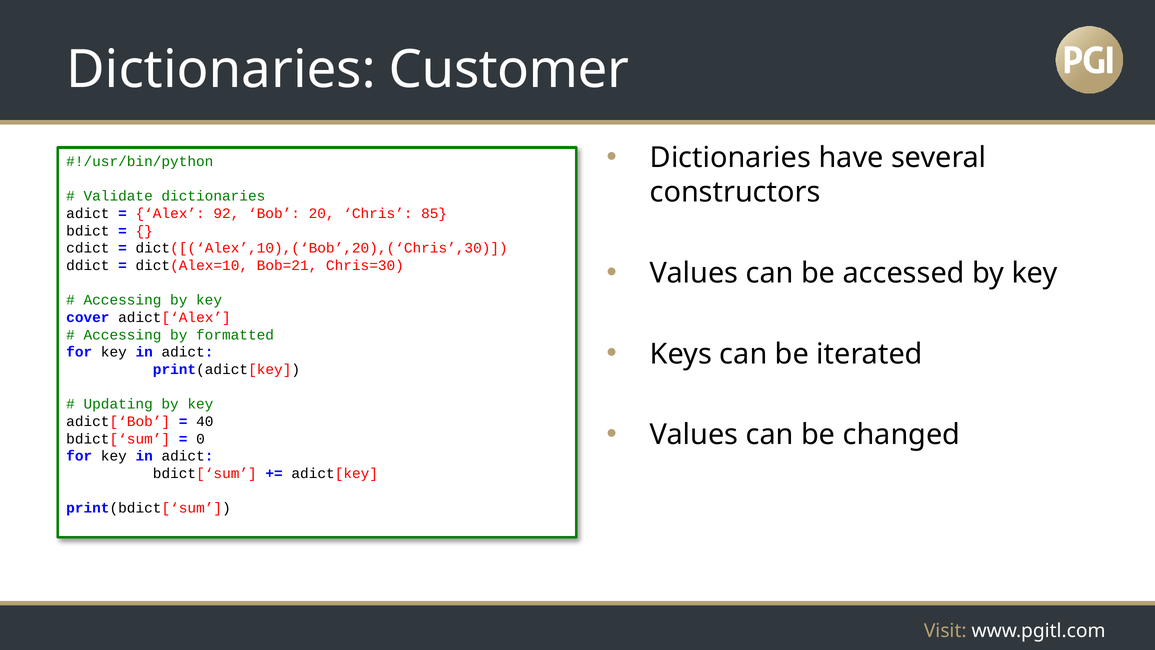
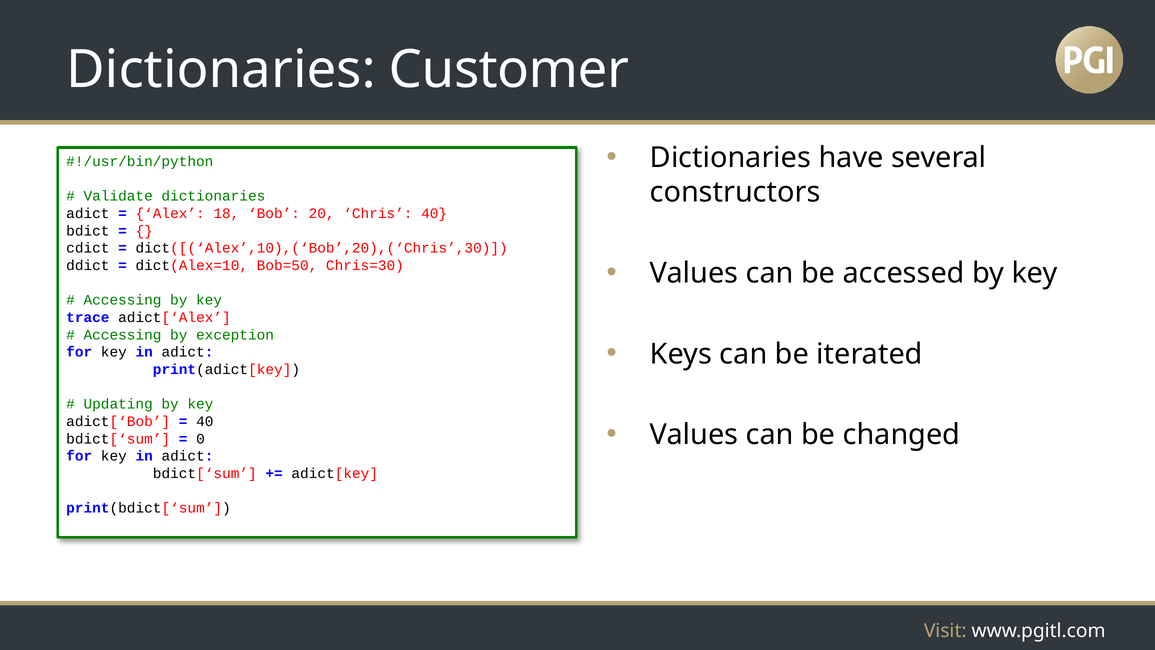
92: 92 -> 18 (226, 213)
Chris 85: 85 -> 40 (434, 213)
Bob=21: Bob=21 -> Bob=50 (287, 265)
cover: cover -> trace (88, 317)
formatted: formatted -> exception (235, 335)
